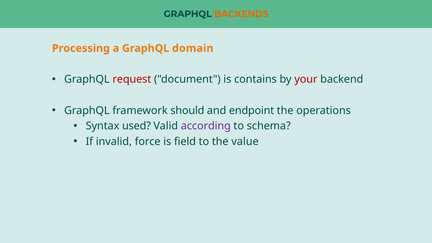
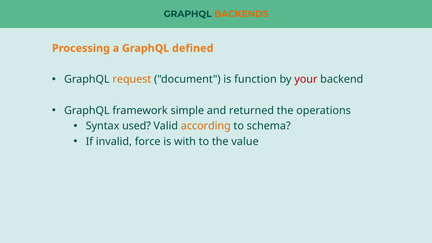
domain: domain -> defined (193, 48)
request colour: red -> orange (132, 79)
contains: contains -> function (255, 79)
should: should -> simple (187, 110)
endpoint: endpoint -> returned (252, 110)
according colour: purple -> orange (206, 126)
field: field -> with (185, 142)
